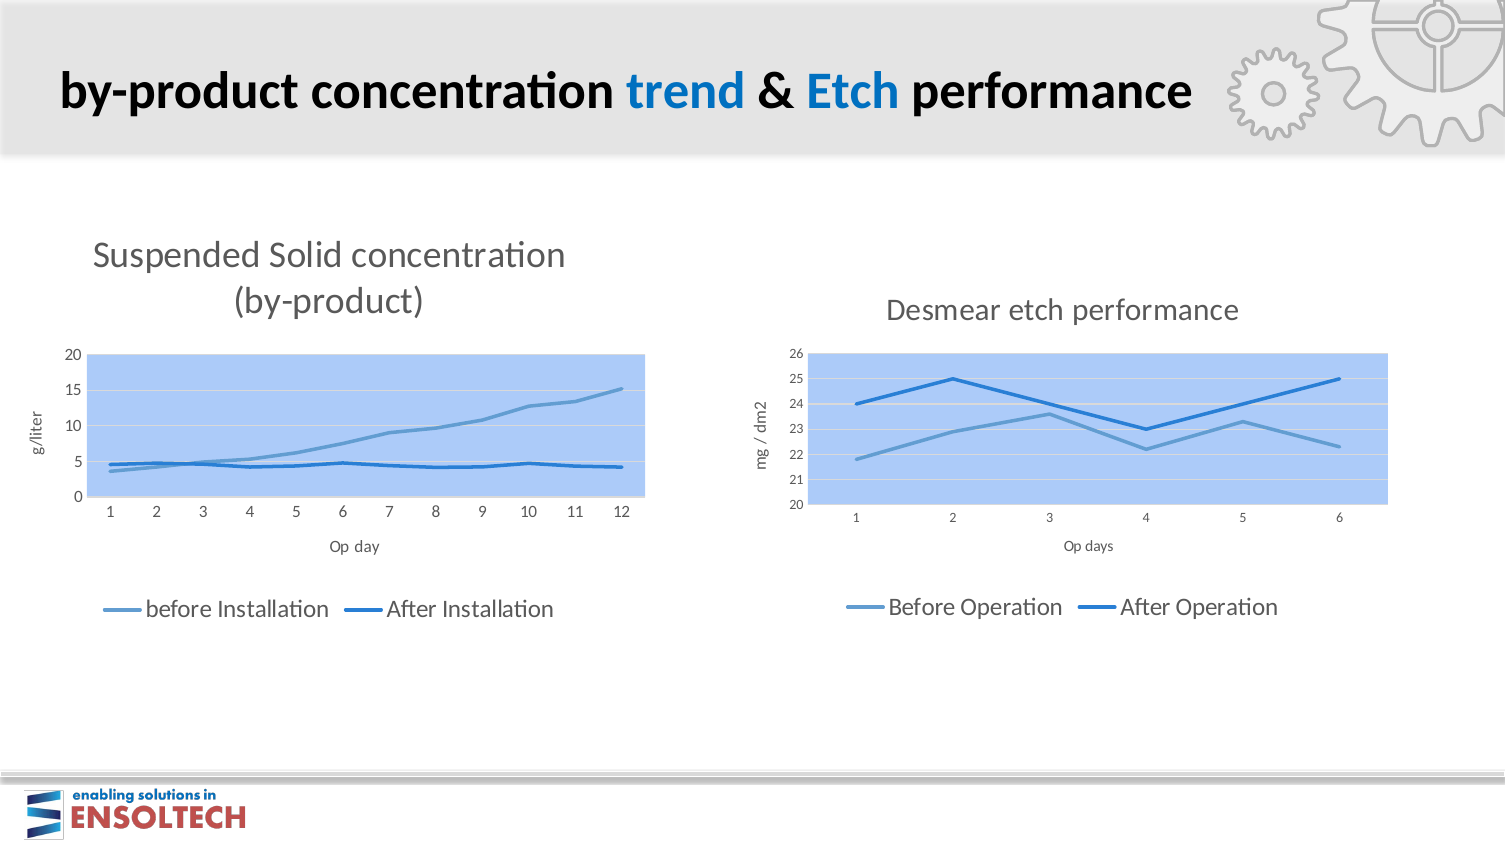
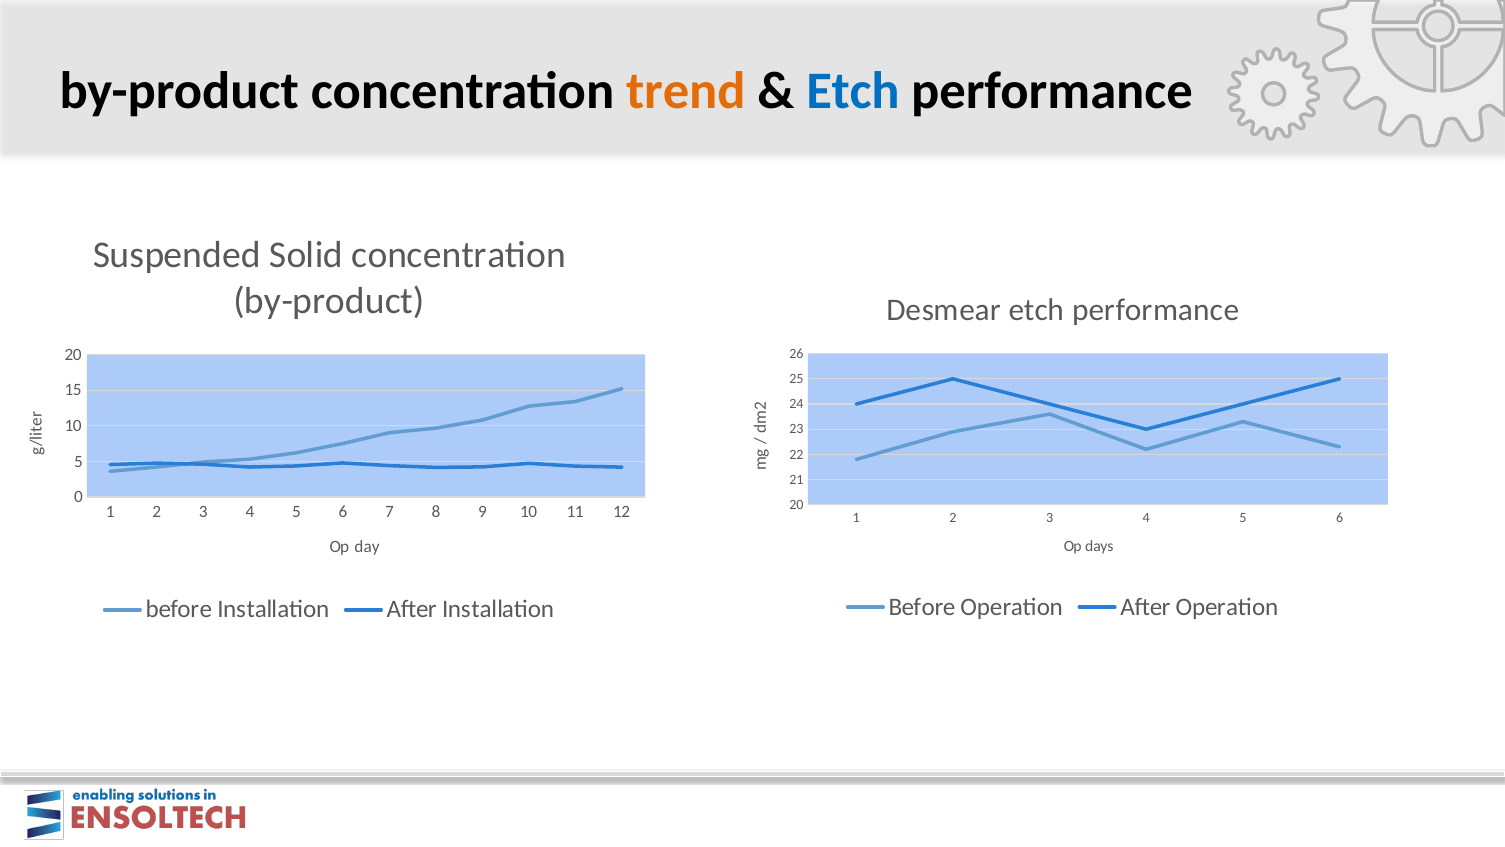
trend colour: blue -> orange (686, 91)
